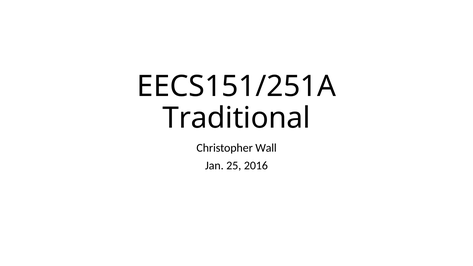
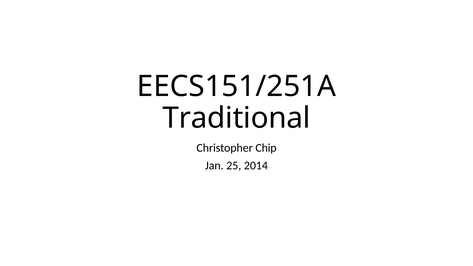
Wall: Wall -> Chip (266, 148)
2016: 2016 -> 2014 (256, 166)
